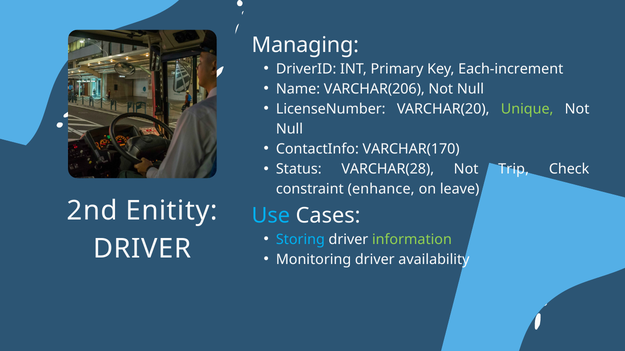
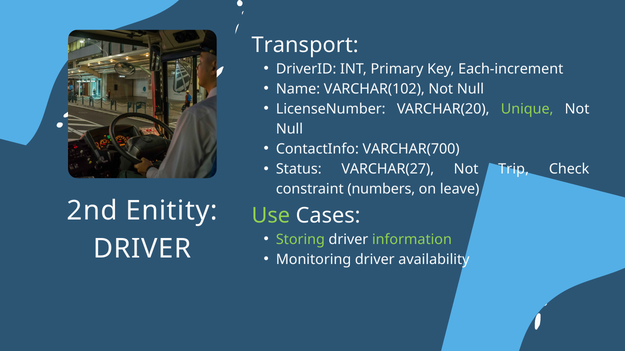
Managing: Managing -> Transport (305, 45)
VARCHAR(206: VARCHAR(206 -> VARCHAR(102 (374, 89)
VARCHAR(170: VARCHAR(170 -> VARCHAR(700 (411, 149)
VARCHAR(28: VARCHAR(28 -> VARCHAR(27 (388, 169)
enhance: enhance -> numbers (381, 189)
Use colour: light blue -> light green (271, 216)
Storing colour: light blue -> light green (300, 240)
